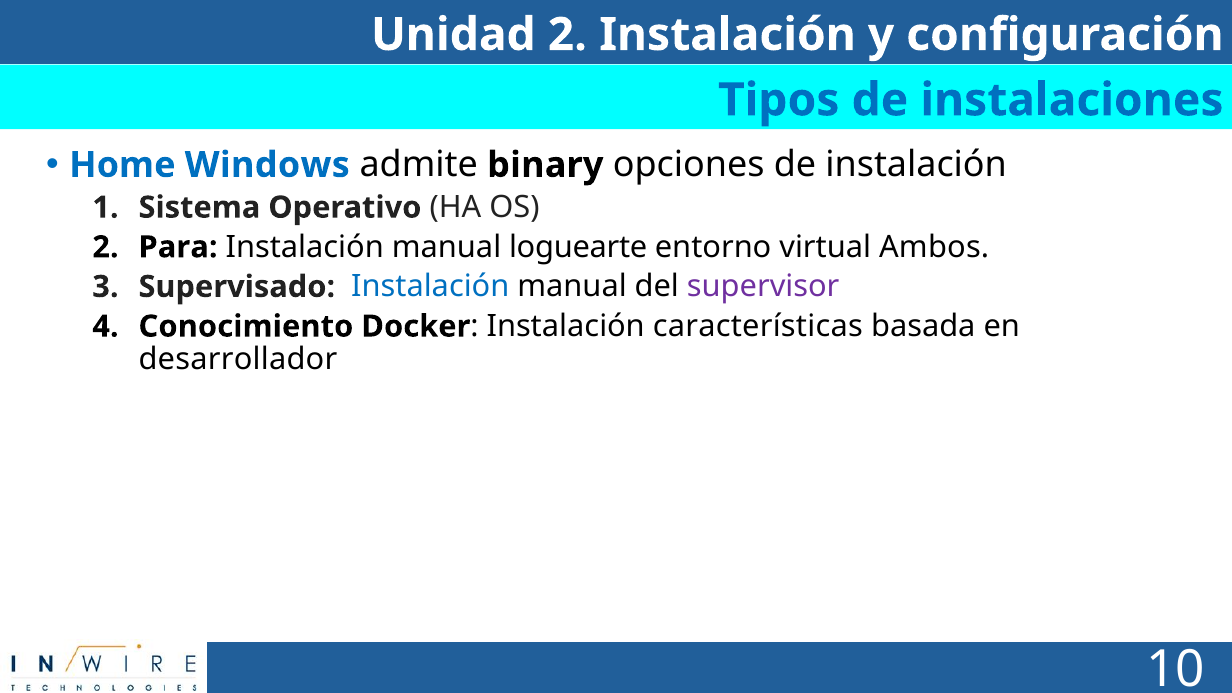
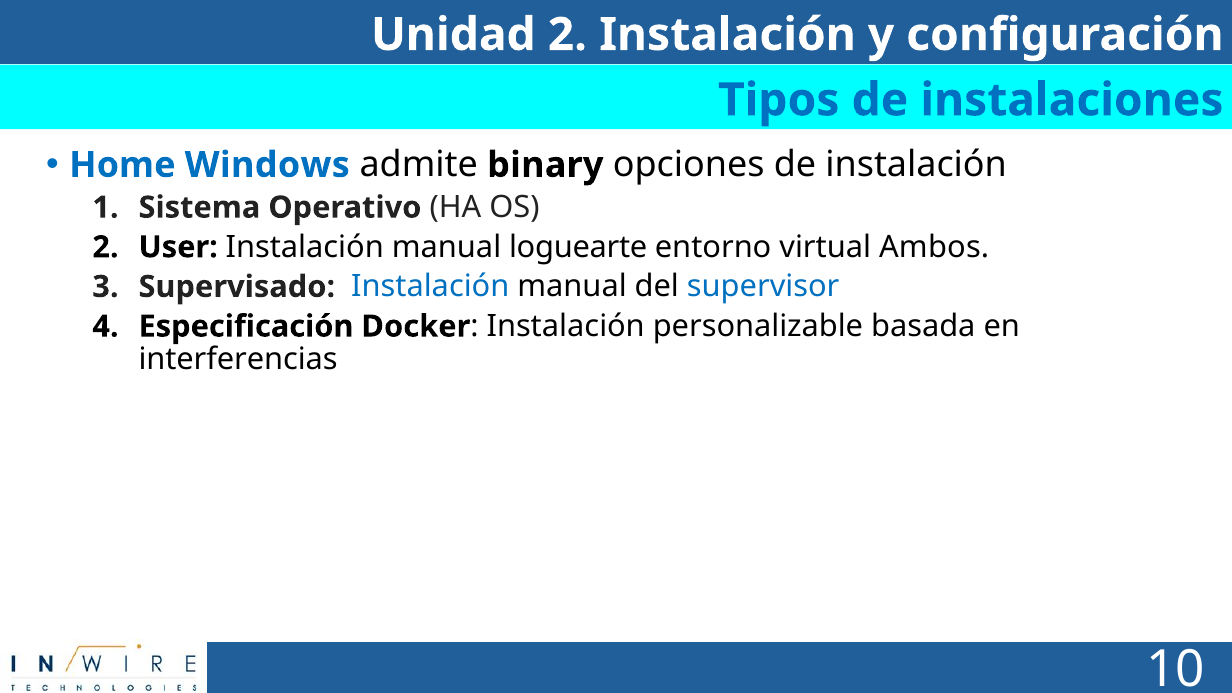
Para: Para -> User (178, 247)
supervisor colour: purple -> blue (763, 287)
Conocimiento: Conocimiento -> Especificación (246, 326)
características: características -> personalizable (758, 326)
desarrollador: desarrollador -> interferencias (238, 360)
